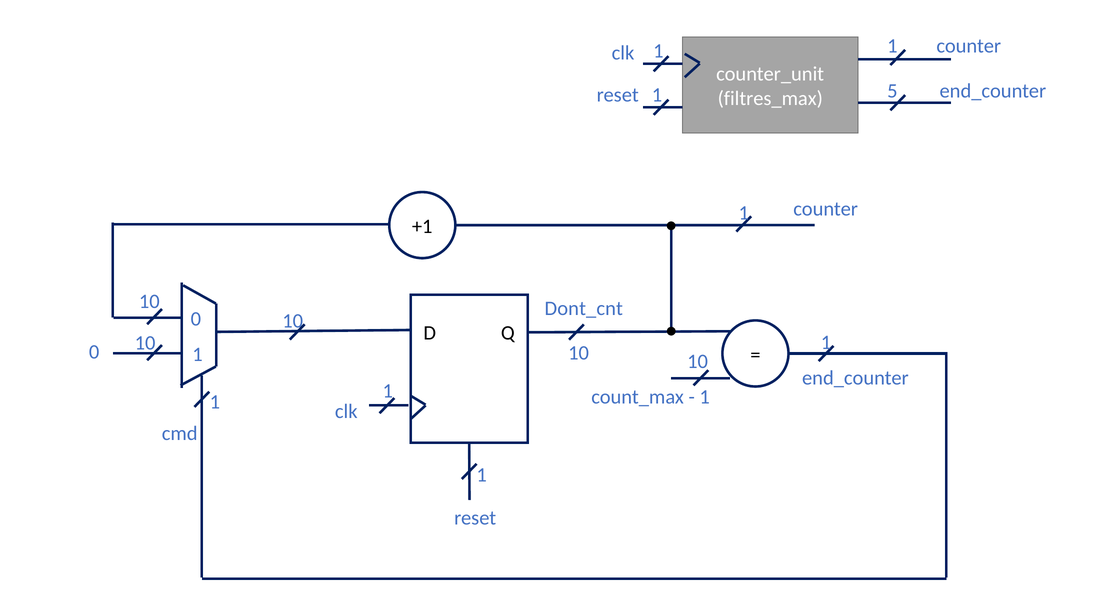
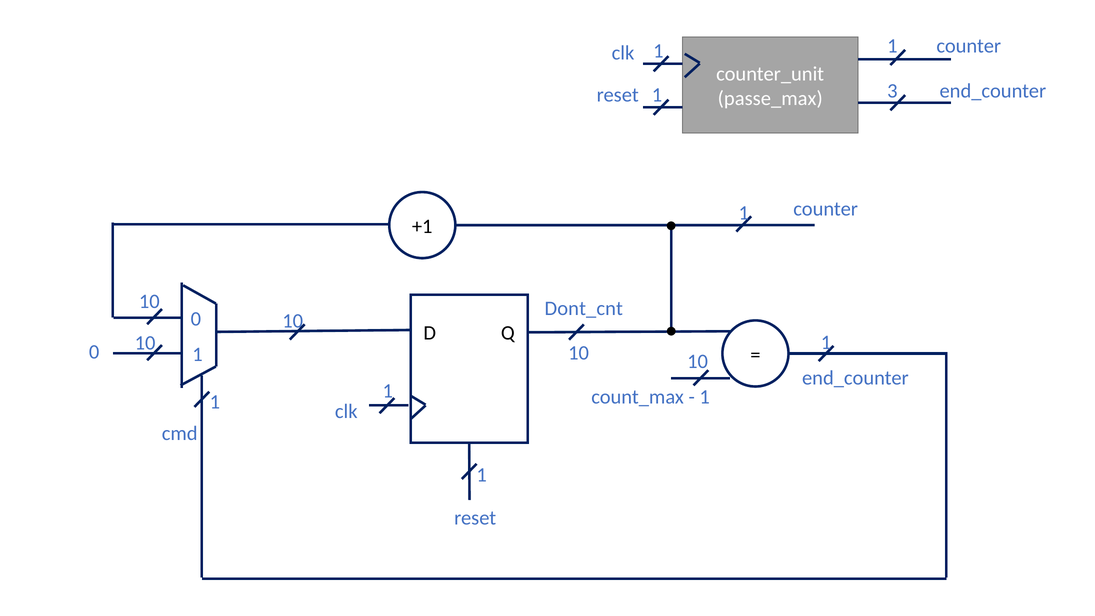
5: 5 -> 3 (892, 91)
filtres_max: filtres_max -> passe_max (770, 99)
